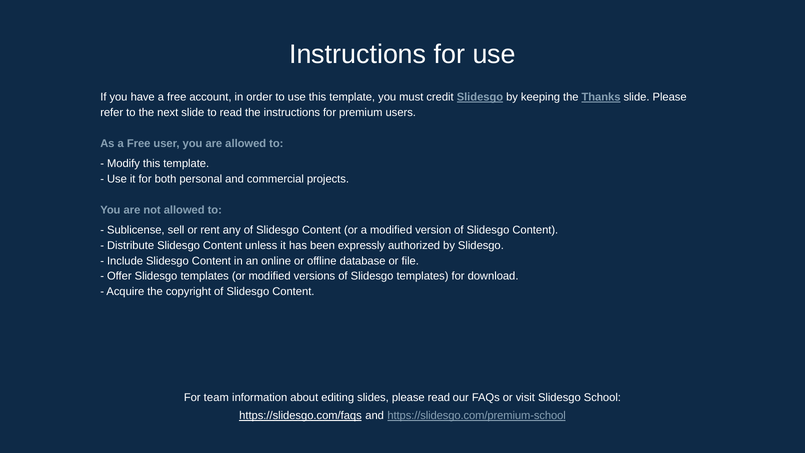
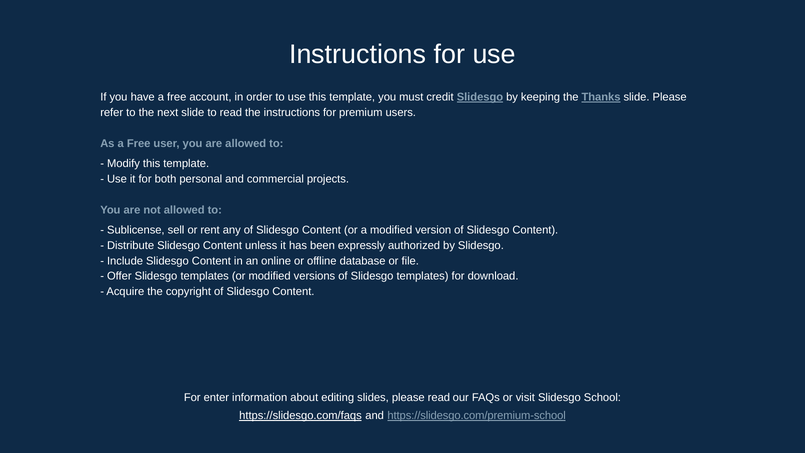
team: team -> enter (216, 397)
